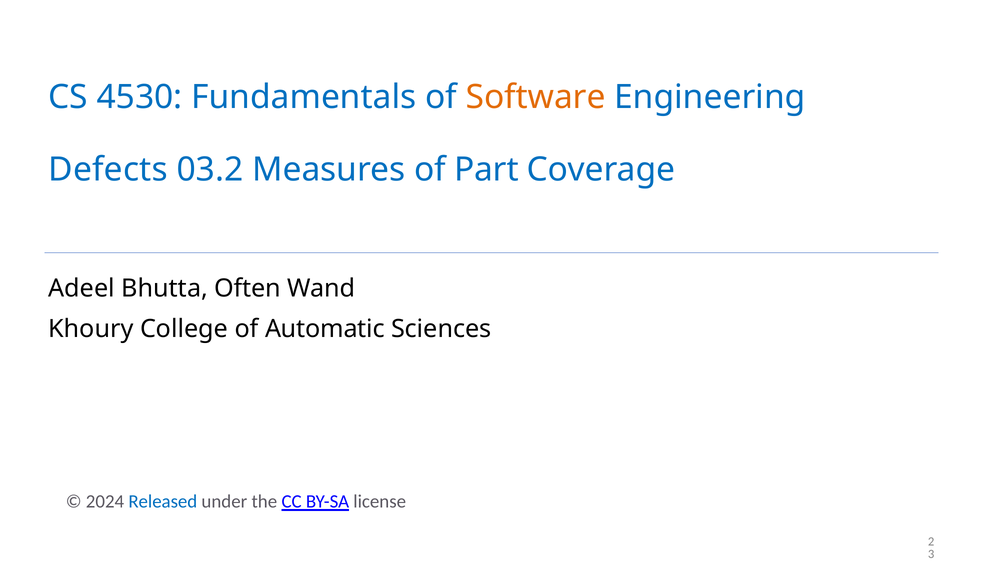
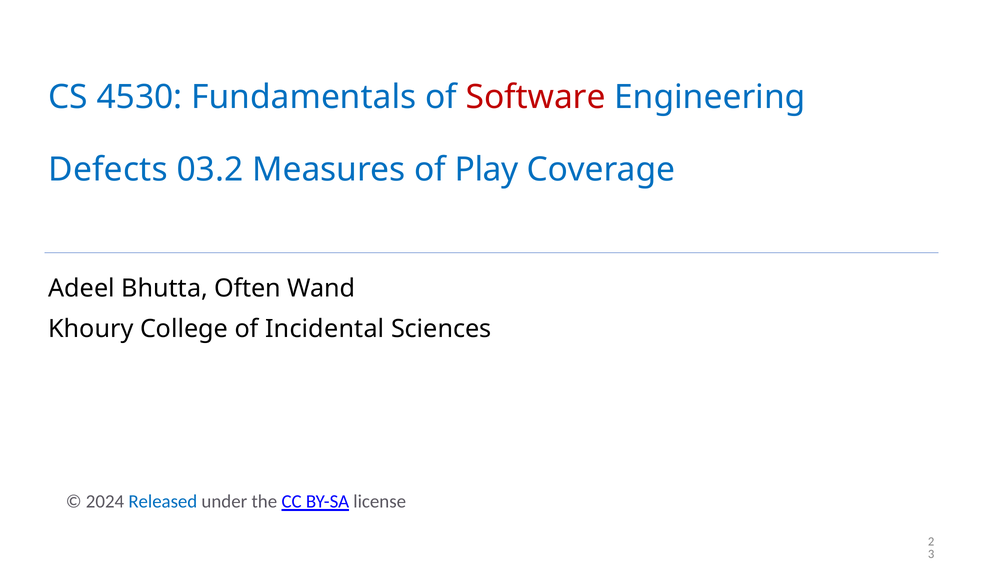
Software colour: orange -> red (536, 97)
Part: Part -> Play (487, 170)
Automatic: Automatic -> Incidental (325, 329)
